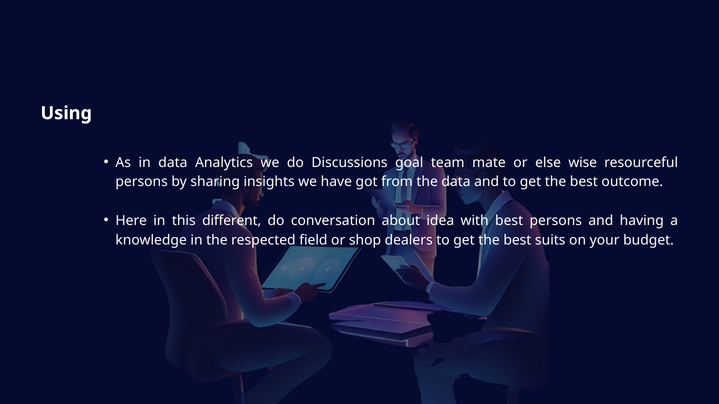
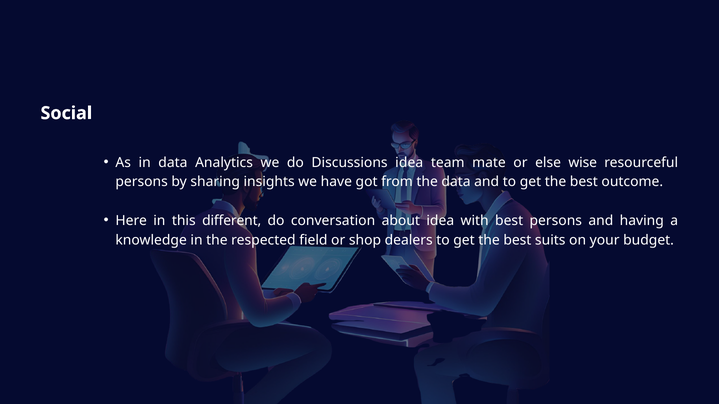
Using: Using -> Social (66, 113)
Discussions goal: goal -> idea (409, 163)
